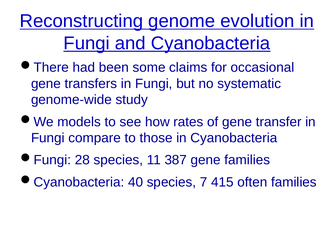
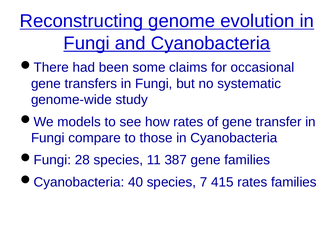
415 often: often -> rates (252, 182)
